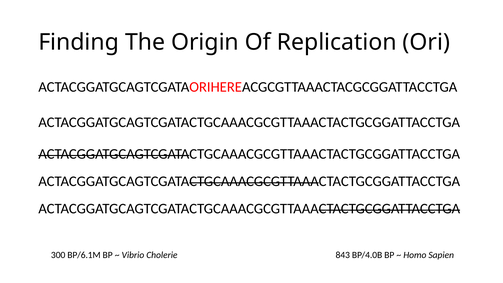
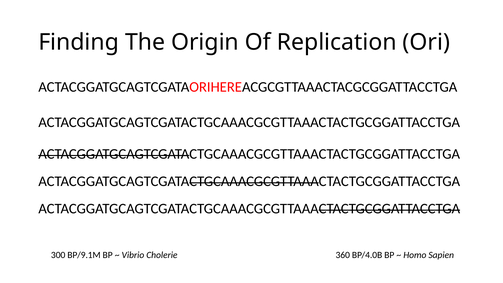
BP/6.1M: BP/6.1M -> BP/9.1M (84, 255)
843: 843 -> 360 (343, 255)
